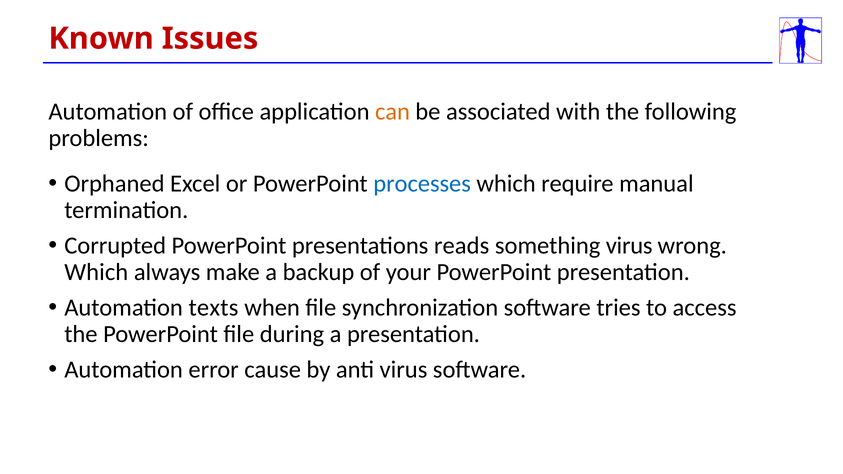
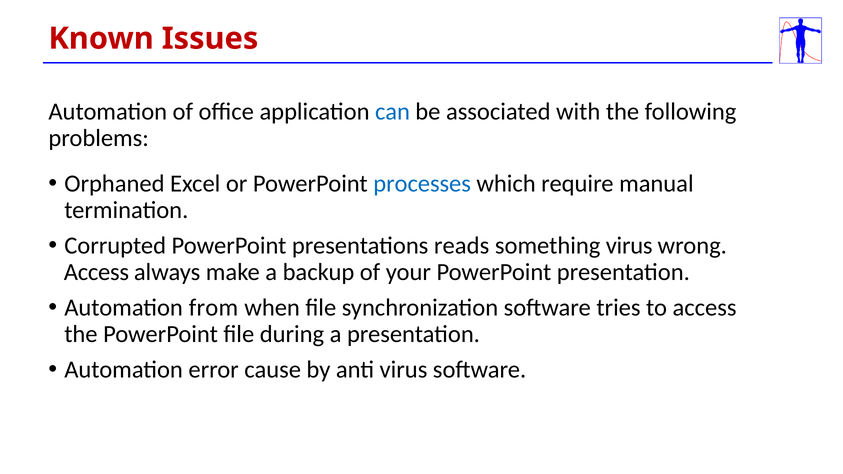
can colour: orange -> blue (392, 111)
Which: Which -> Access (96, 272)
texts: texts -> from (213, 308)
